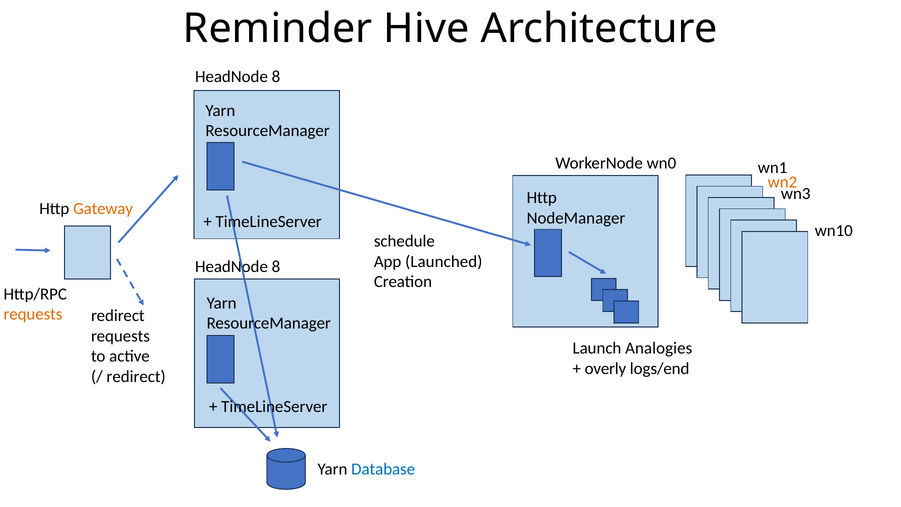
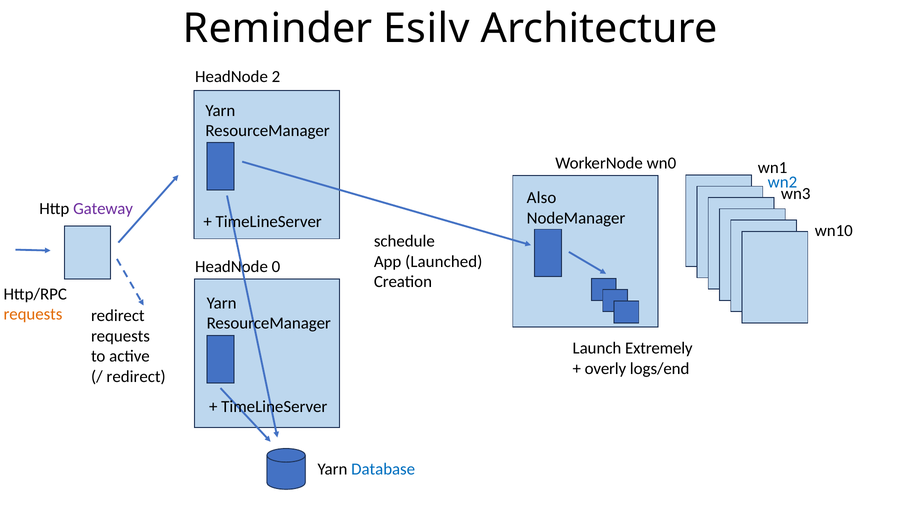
Hive: Hive -> Esilv (426, 29)
8: 8 -> 2 (276, 77)
wn2 colour: orange -> blue (782, 182)
Http: Http -> Also (542, 198)
Gateway colour: orange -> purple (103, 209)
8: 8 -> 0 (276, 266)
Analogies: Analogies -> Extremely (659, 348)
